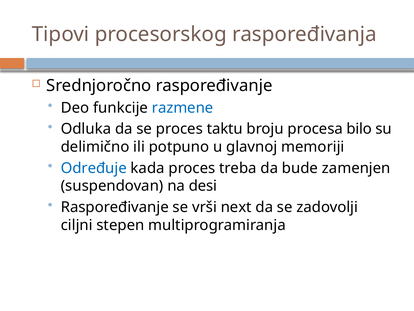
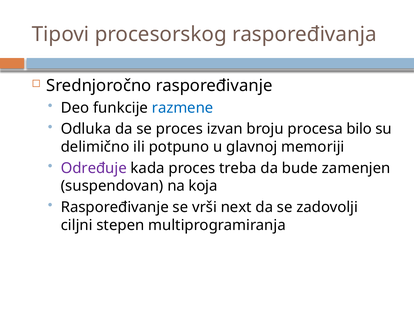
taktu: taktu -> izvan (225, 129)
Određuje colour: blue -> purple (94, 168)
desi: desi -> koja (203, 186)
